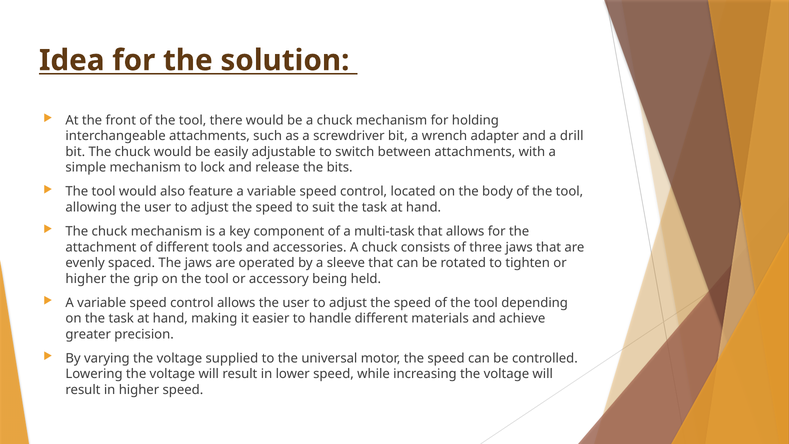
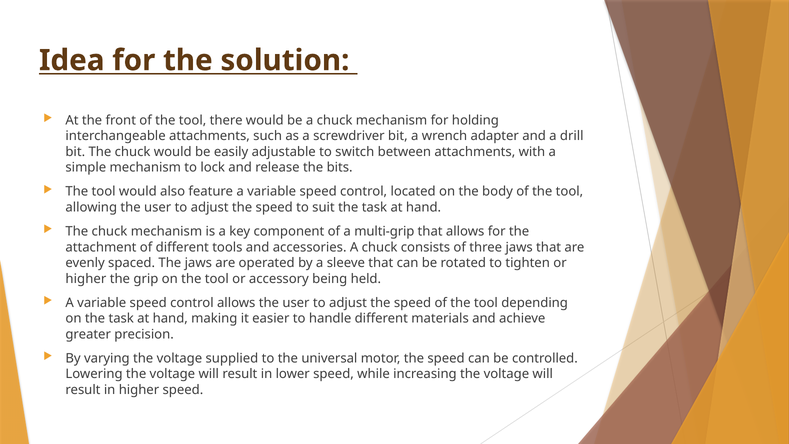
multi-task: multi-task -> multi-grip (384, 231)
